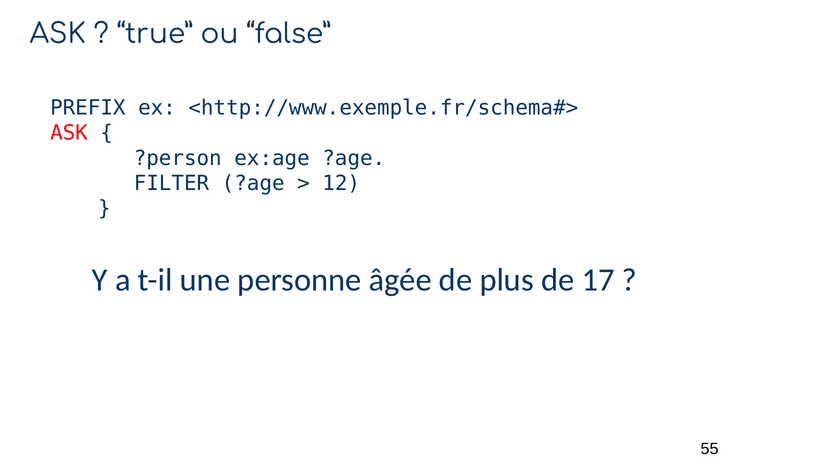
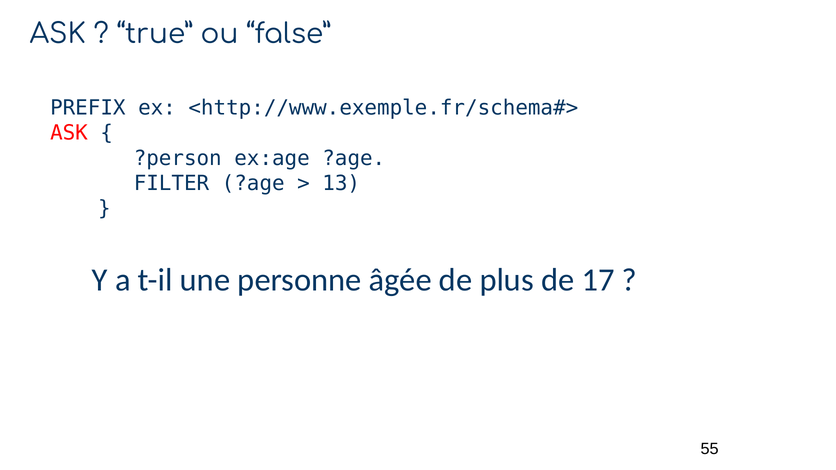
12: 12 -> 13 (341, 183)
